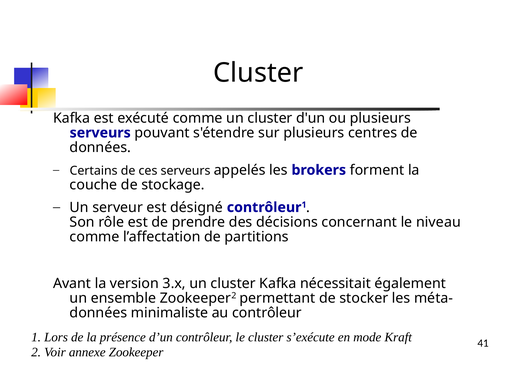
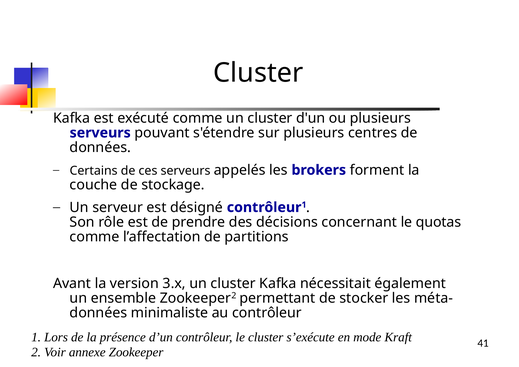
niveau: niveau -> quotas (439, 222)
